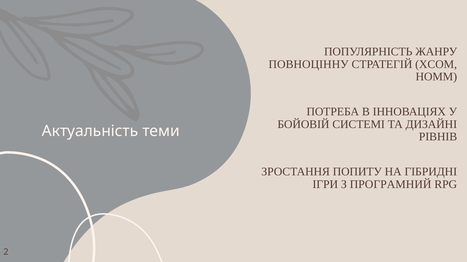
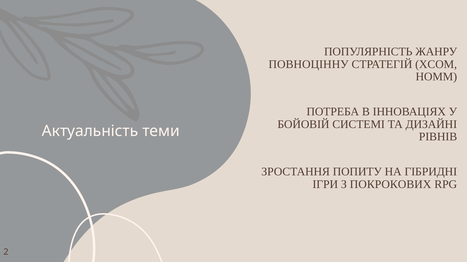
ПРОГРАМНИЙ: ПРОГРАМНИЙ -> ПОКРОКОВИХ (391, 185)
